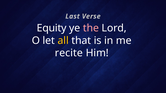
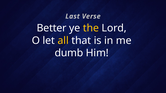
Equity: Equity -> Better (52, 28)
the colour: pink -> yellow (91, 28)
recite: recite -> dumb (69, 53)
